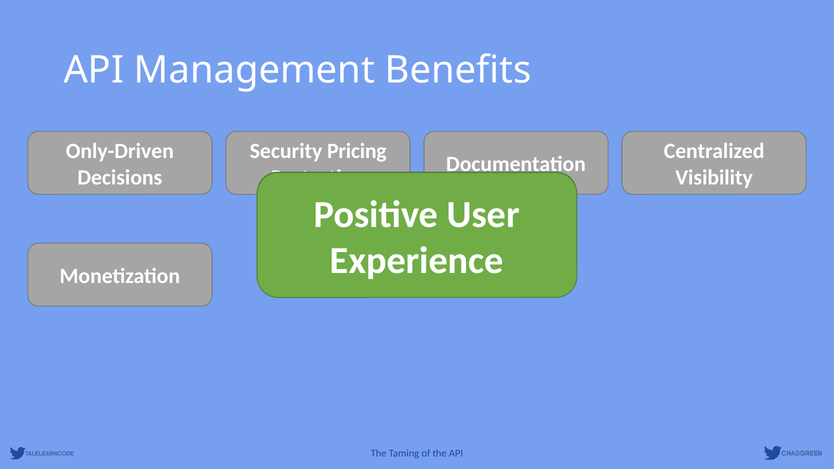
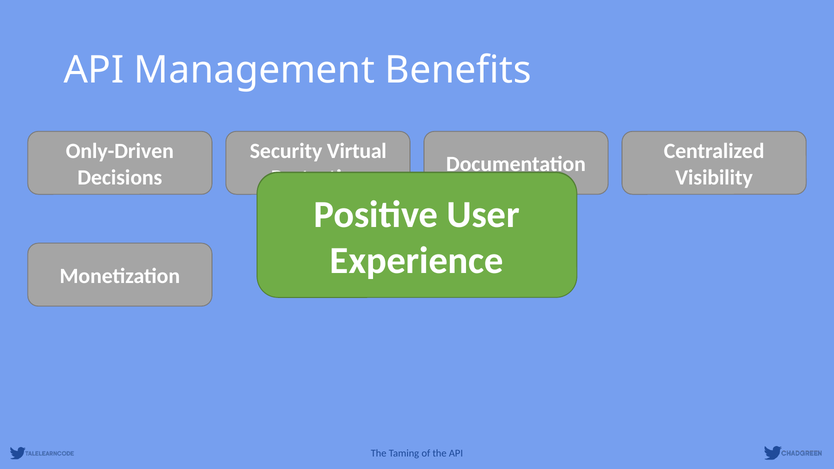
Pricing: Pricing -> Virtual (357, 151)
